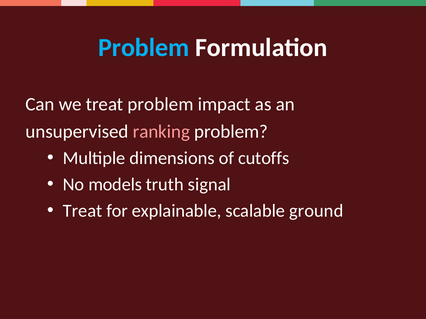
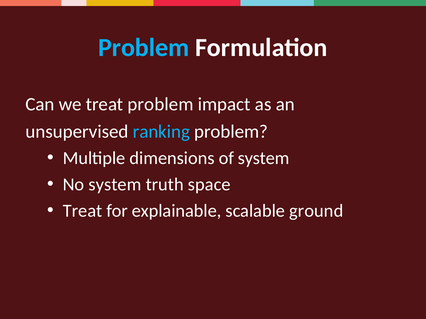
ranking colour: pink -> light blue (161, 132)
of cutoffs: cutoffs -> system (264, 158)
No models: models -> system (115, 185)
signal: signal -> space (209, 185)
